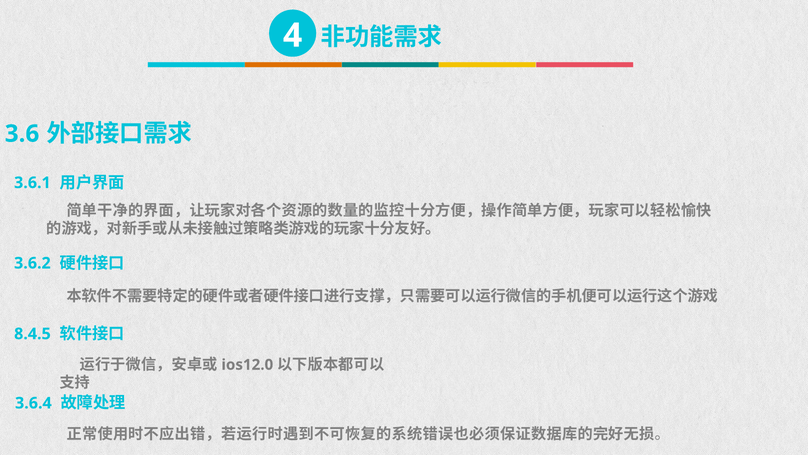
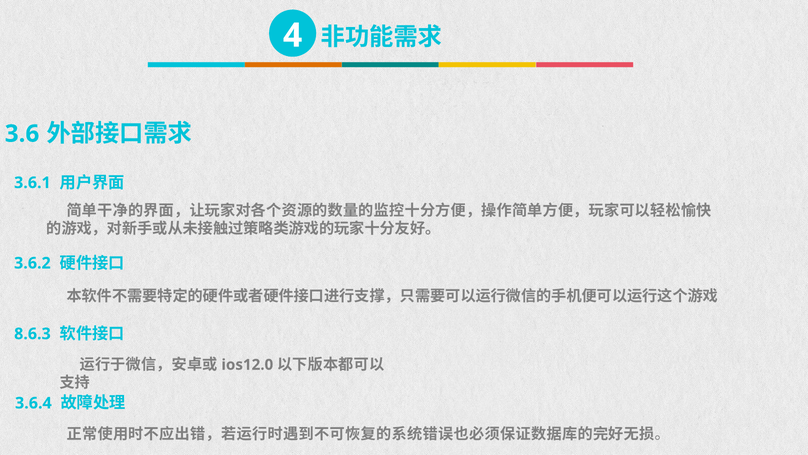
8.4.5: 8.4.5 -> 8.6.3 (32, 334)
